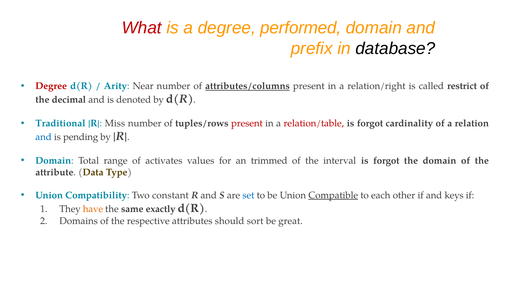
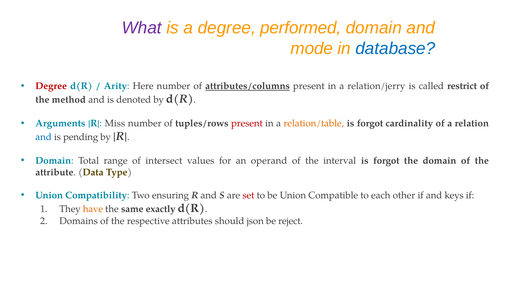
What colour: red -> purple (142, 28)
prefix: prefix -> mode (312, 48)
database colour: black -> blue (395, 48)
Near: Near -> Here (143, 86)
relation/right: relation/right -> relation/jerry (376, 86)
decimal: decimal -> method (69, 100)
Traditional: Traditional -> Arguments (60, 123)
relation/table colour: red -> orange (314, 123)
activates: activates -> intersect (164, 160)
trimmed: trimmed -> operand (269, 160)
constant: constant -> ensuring (170, 195)
set colour: blue -> red (248, 195)
Compatible underline: present -> none (333, 195)
sort: sort -> json (255, 221)
great: great -> reject (291, 221)
